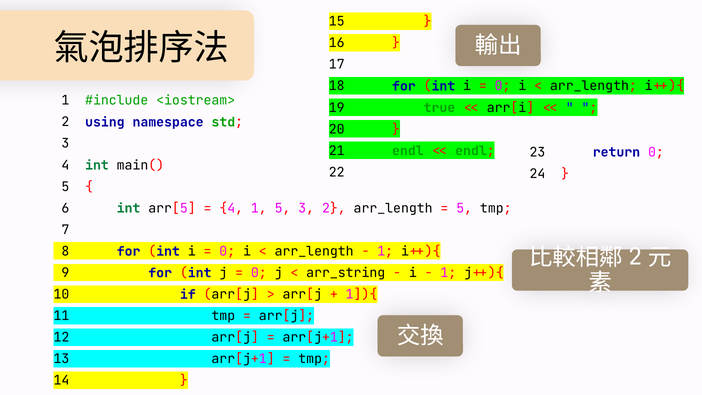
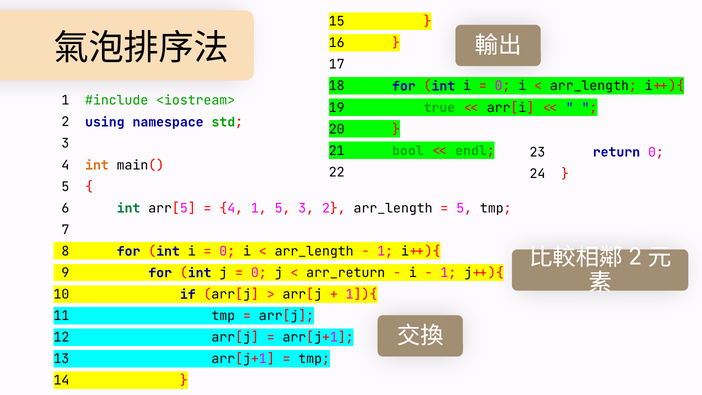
21 endl: endl -> bool (408, 151)
int colour: green -> orange (97, 165)
arr_string: arr_string -> arr_return (346, 273)
